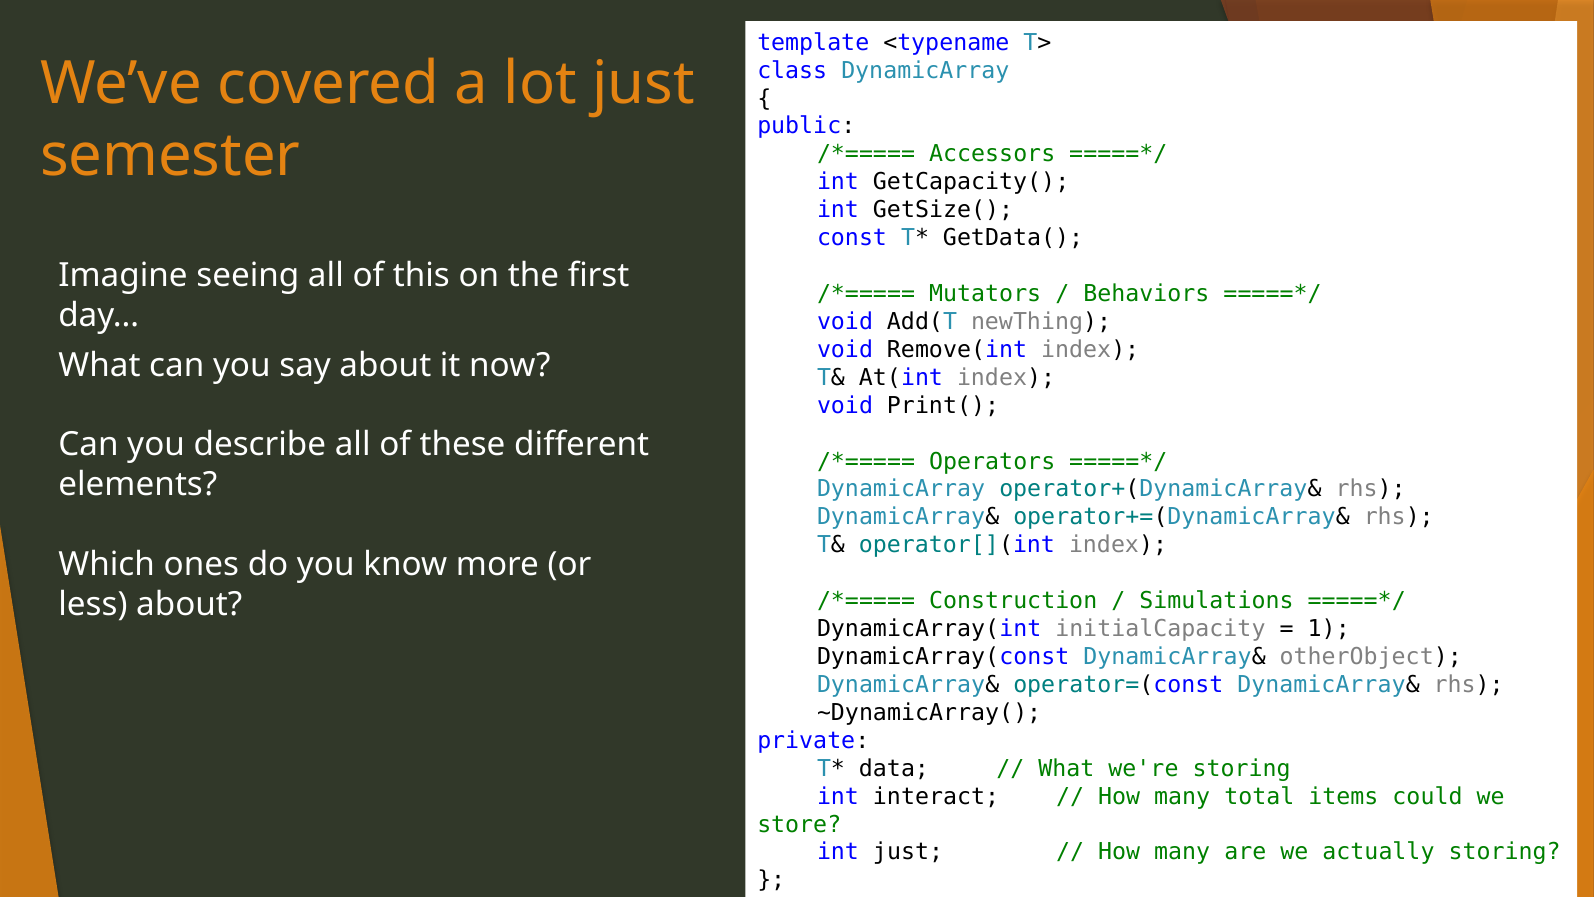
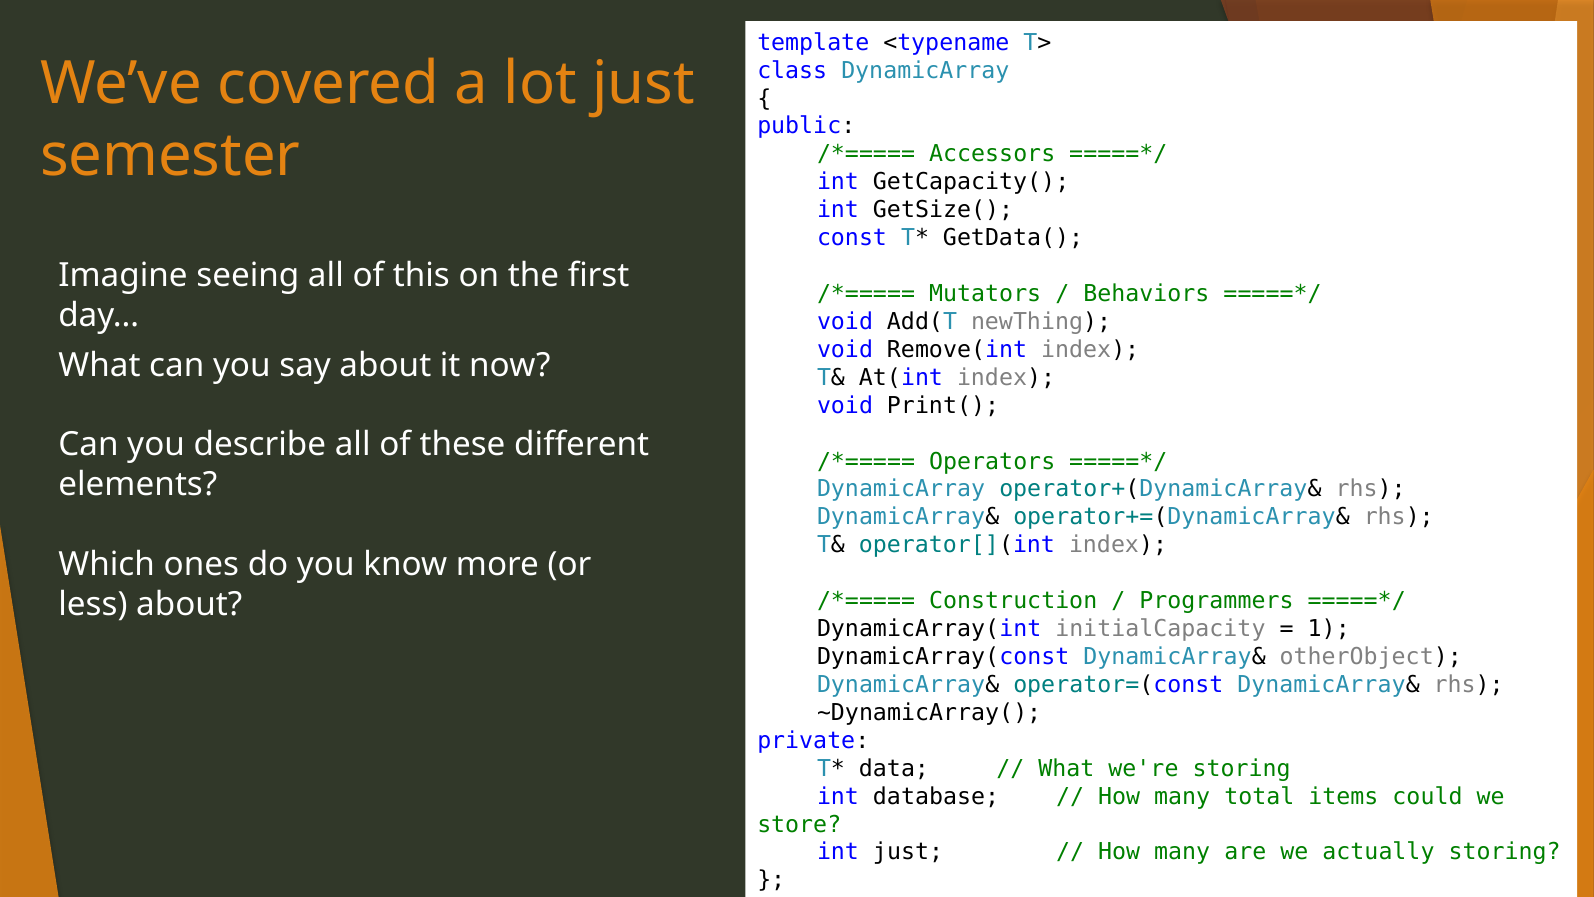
Simulations: Simulations -> Programmers (1216, 601)
interact: interact -> database (936, 796)
